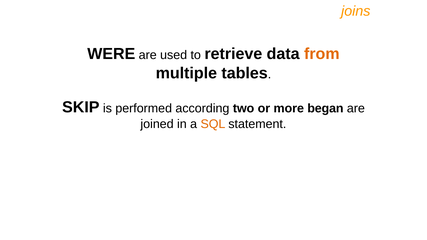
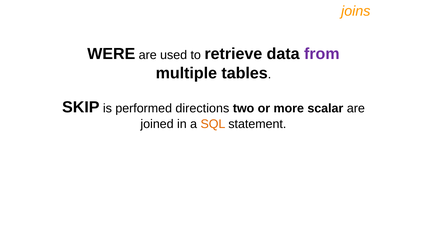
from colour: orange -> purple (322, 54)
according: according -> directions (202, 109)
began: began -> scalar (325, 109)
